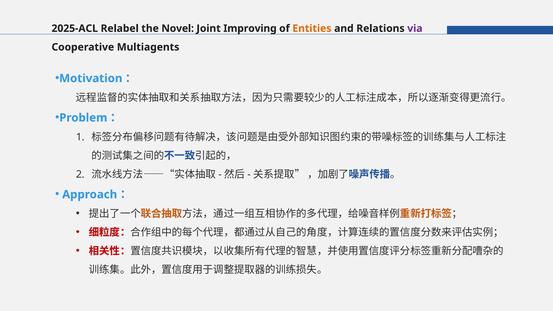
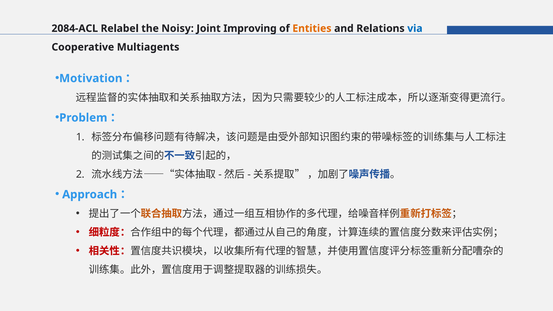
2025-ACL: 2025-ACL -> 2084-ACL (75, 28)
Novel: Novel -> Noisy (178, 28)
via colour: purple -> blue (415, 28)
